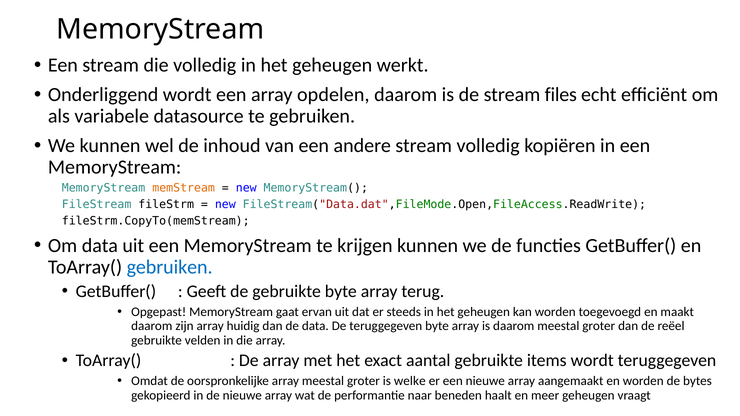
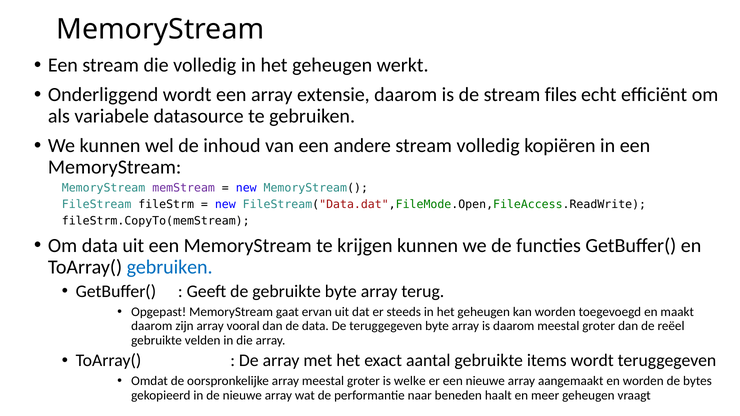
opdelen: opdelen -> extensie (333, 95)
memStream colour: orange -> purple (184, 188)
huidig: huidig -> vooral (243, 326)
